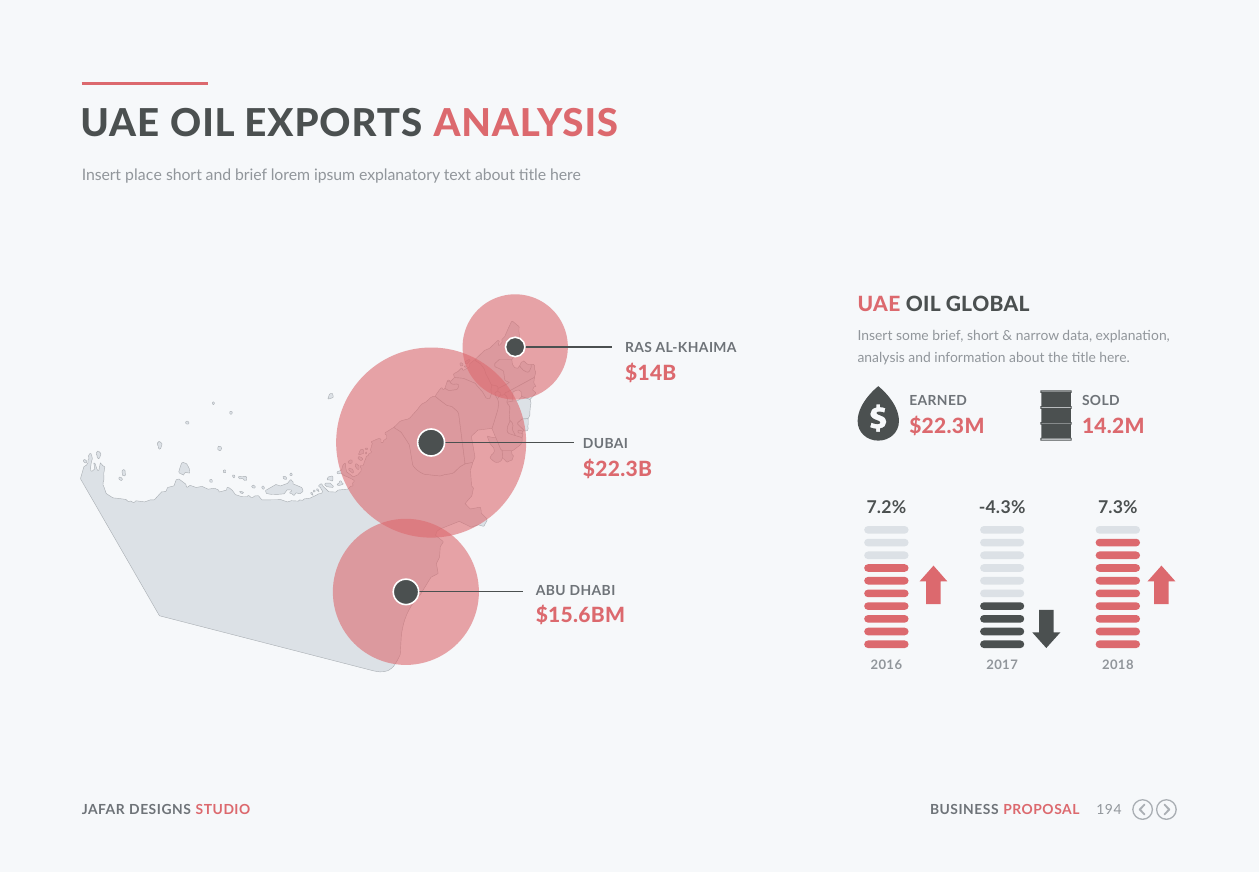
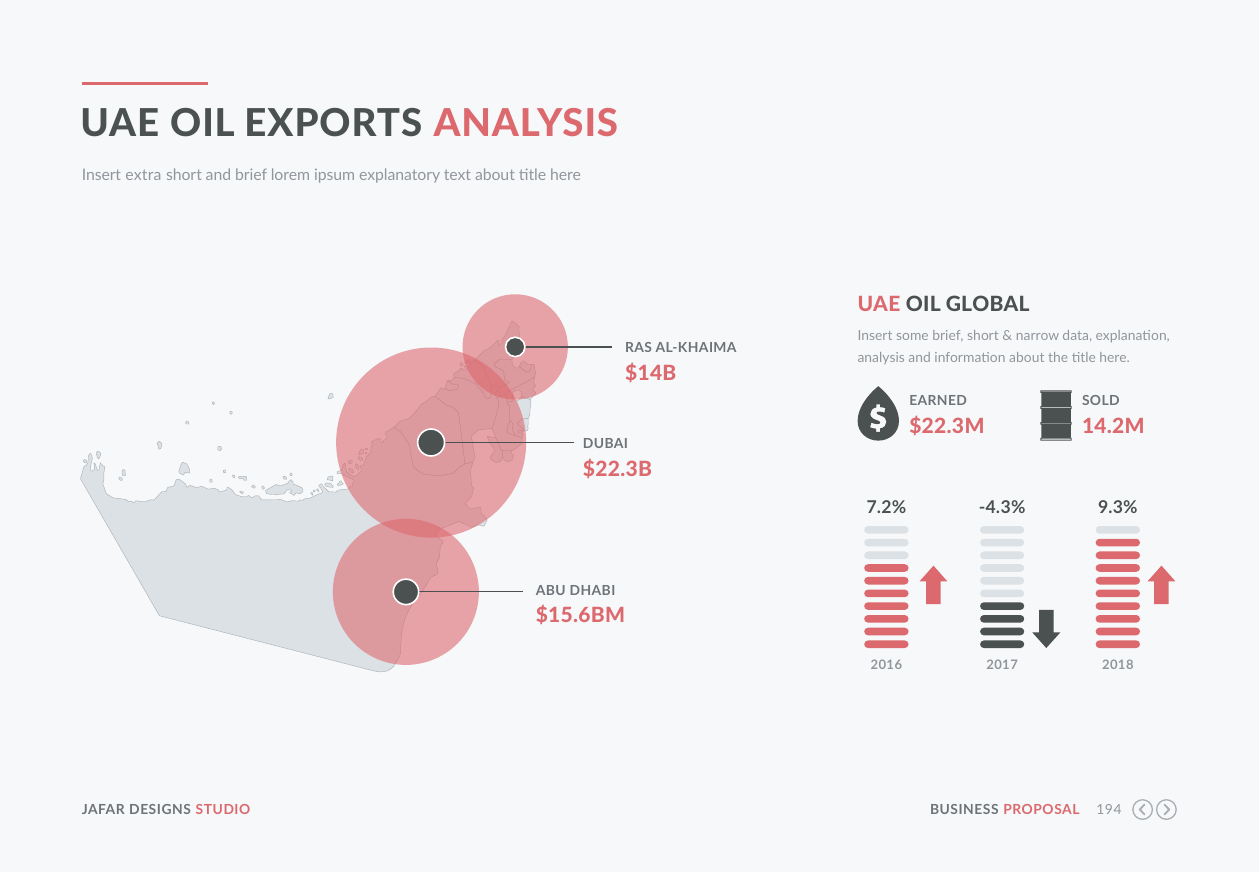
place: place -> extra (144, 175)
7.3%: 7.3% -> 9.3% (1118, 508)
